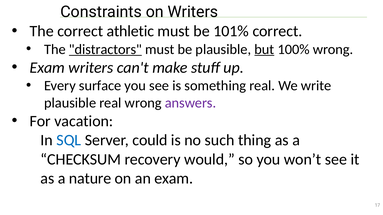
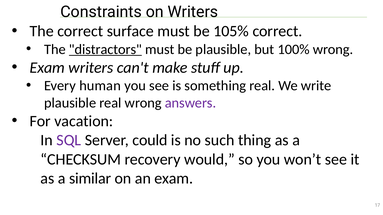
athletic: athletic -> surface (130, 31)
101%: 101% -> 105% (231, 31)
but underline: present -> none (264, 49)
surface: surface -> human (100, 86)
SQL colour: blue -> purple (69, 140)
nature: nature -> similar (90, 179)
